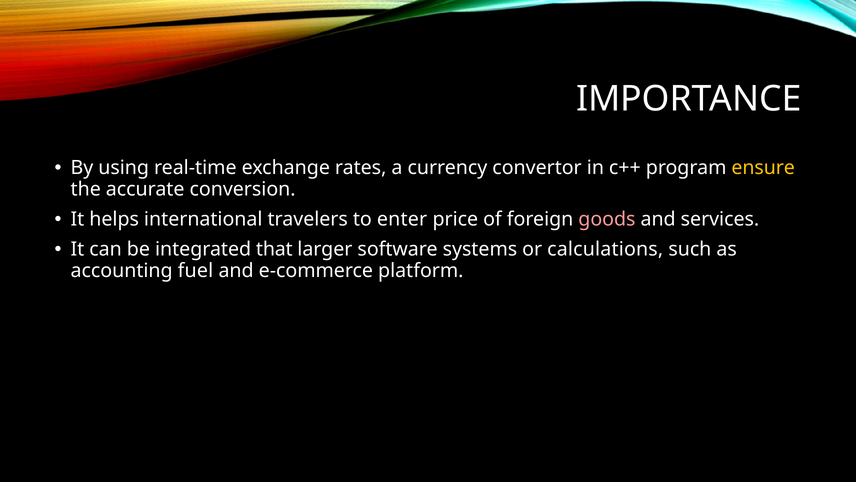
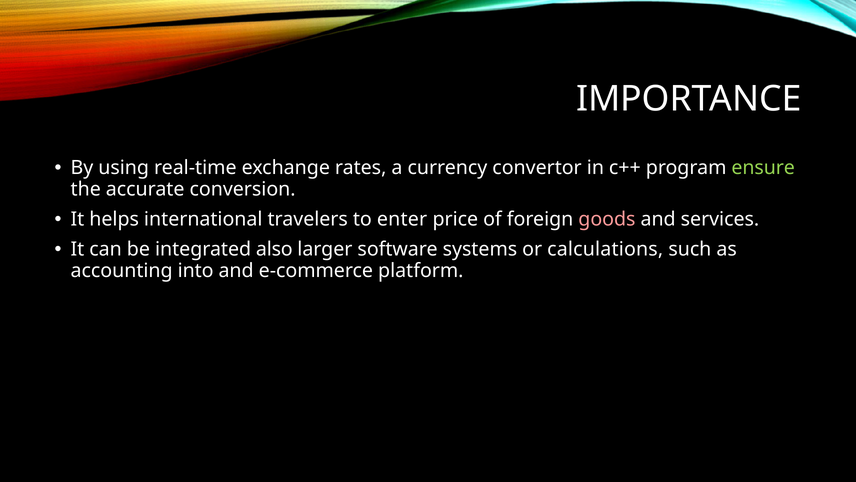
ensure colour: yellow -> light green (763, 168)
that: that -> also (274, 249)
fuel: fuel -> into (196, 270)
